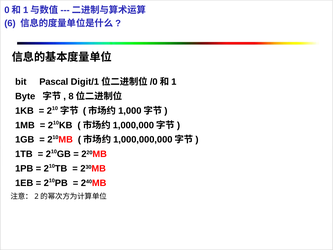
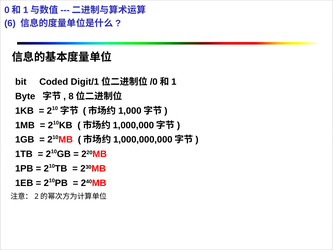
Pascal: Pascal -> Coded (54, 82)
